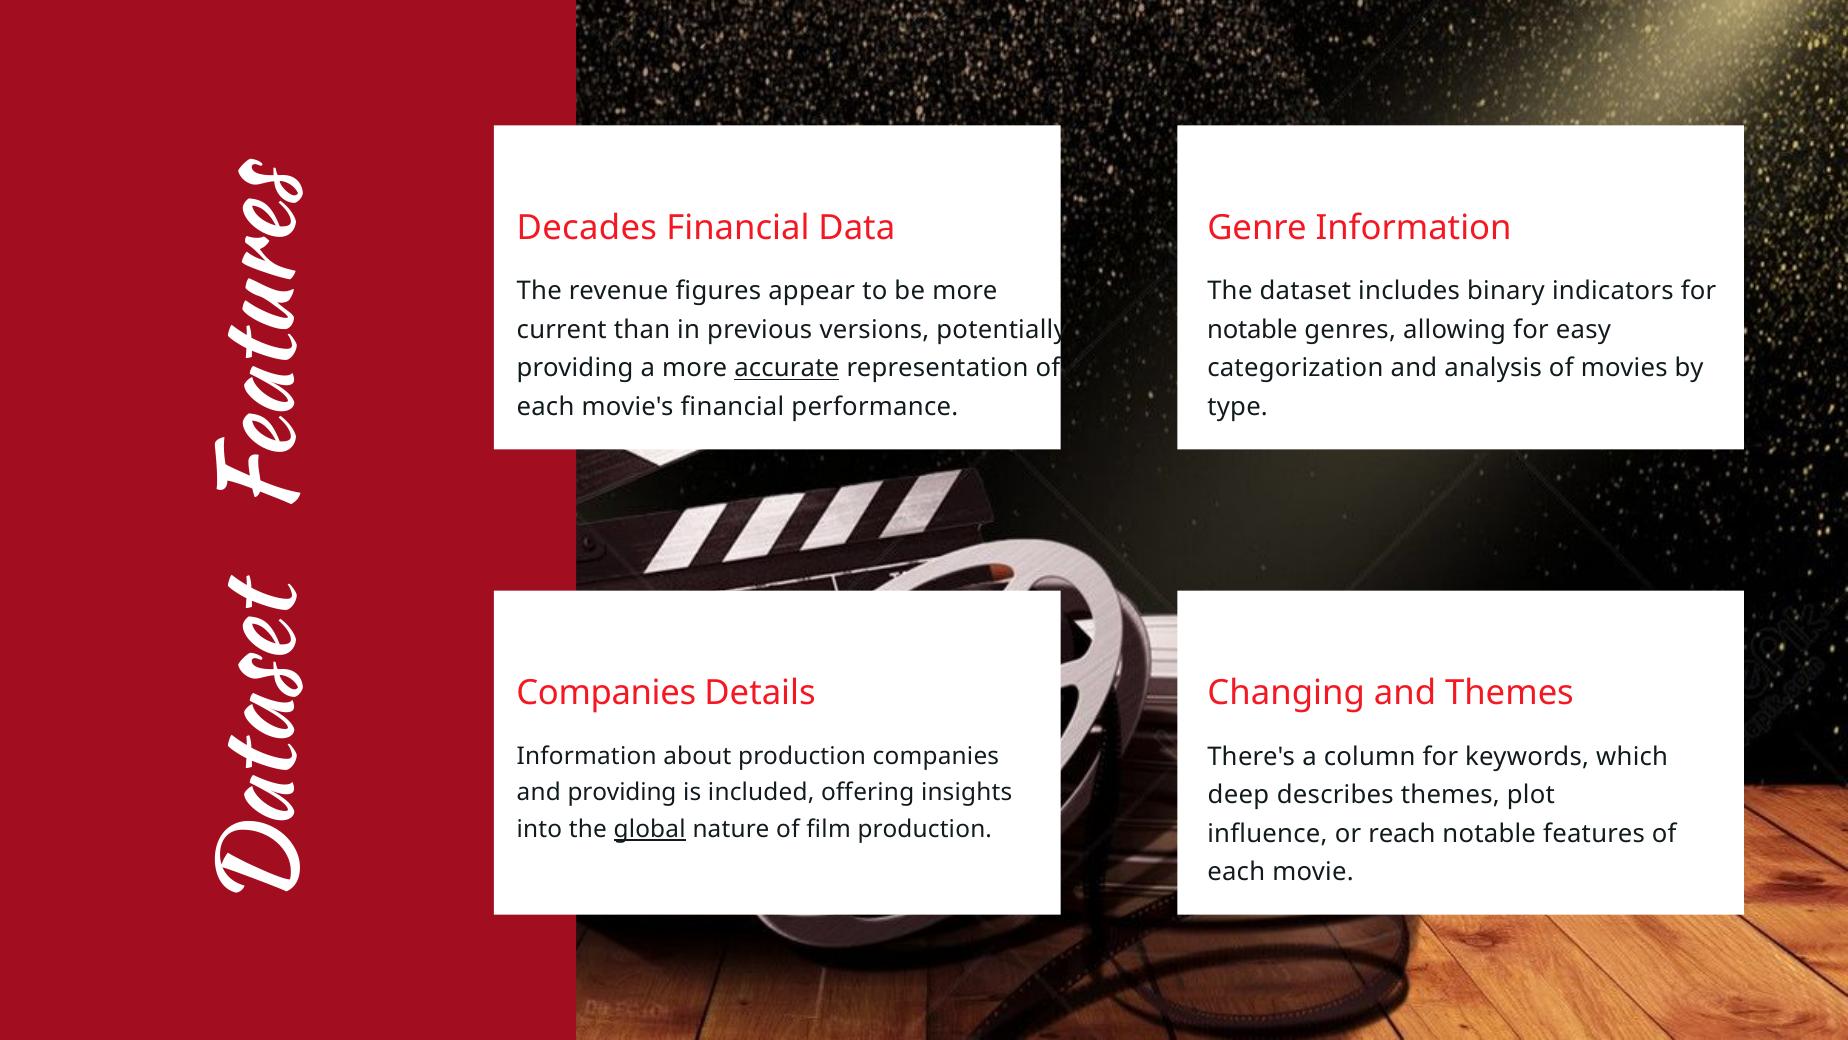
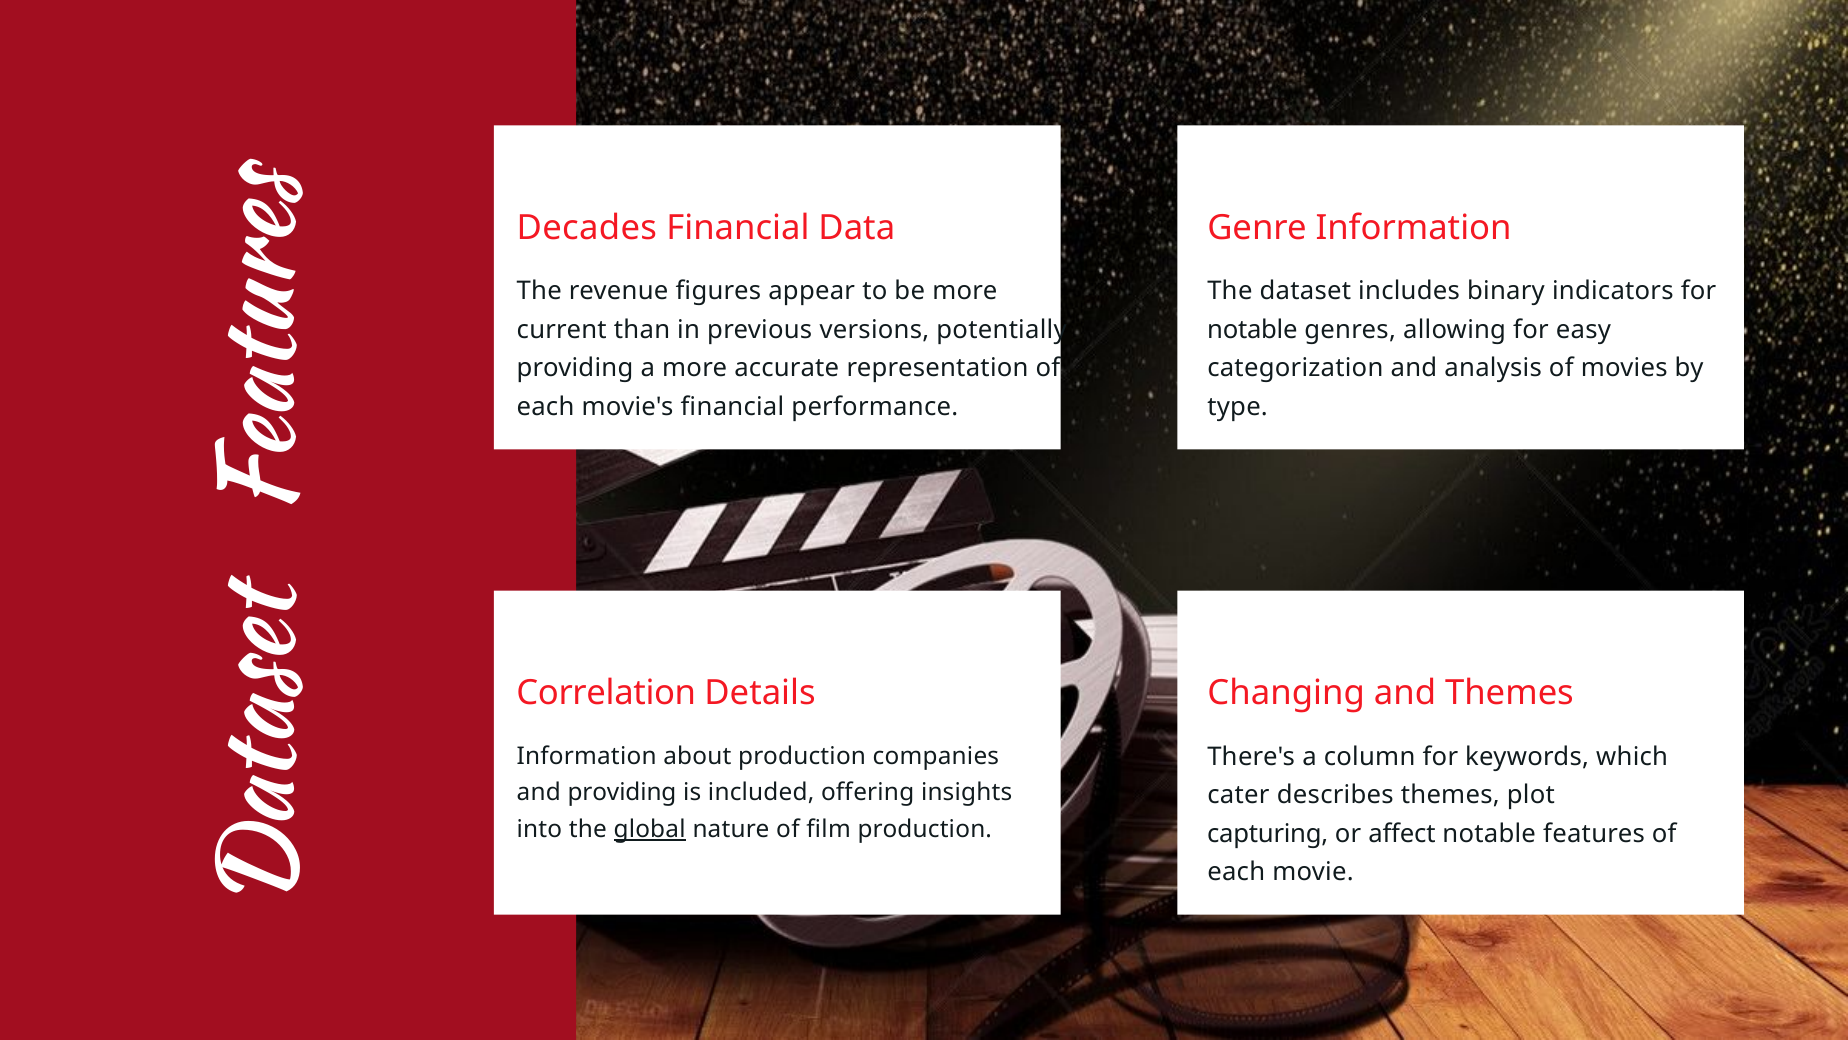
accurate underline: present -> none (787, 368)
Companies: Companies -> Correlation (606, 693)
deep: deep -> cater (1238, 795)
influence: influence -> capturing (1268, 833)
reach: reach -> affect (1402, 833)
